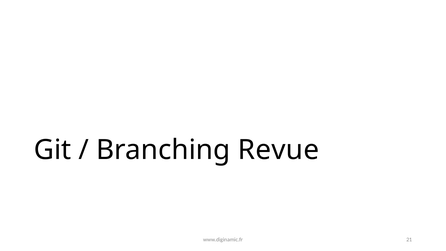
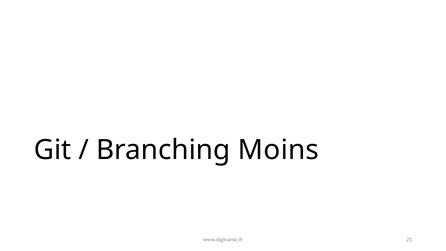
Revue: Revue -> Moins (278, 150)
